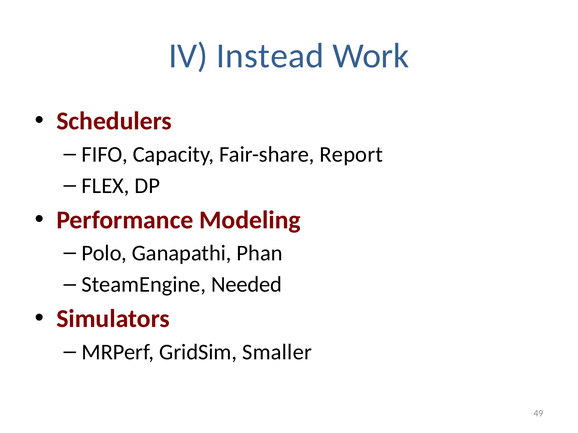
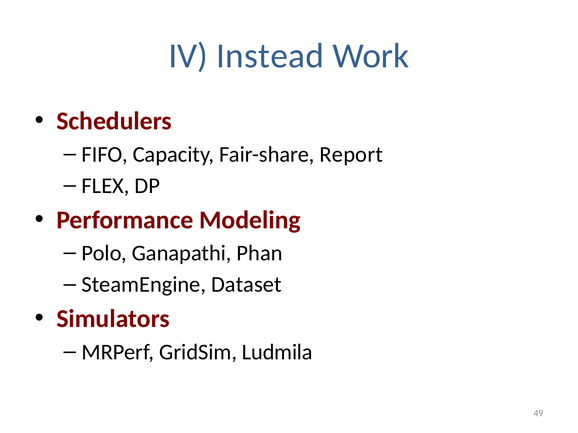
Needed: Needed -> Dataset (246, 285)
Smaller: Smaller -> Ludmila (277, 352)
